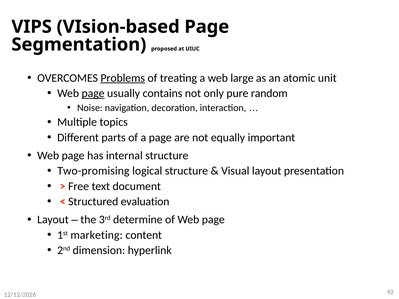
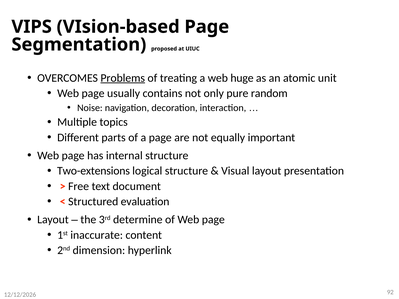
large: large -> huge (242, 78)
page underline: present -> none (93, 93)
Two-promising: Two-promising -> Two-extensions (94, 171)
marketing: marketing -> inaccurate (97, 235)
